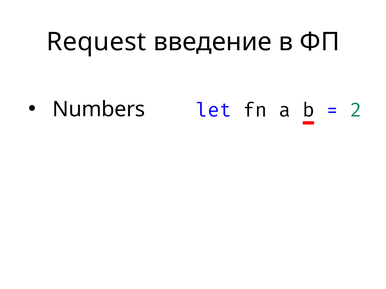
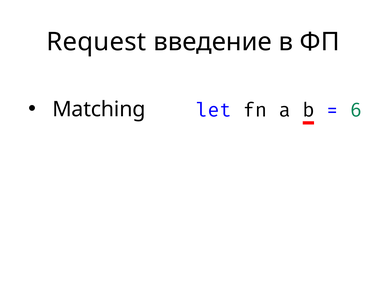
Numbers: Numbers -> Matching (99, 109)
2: 2 -> 6 (356, 111)
